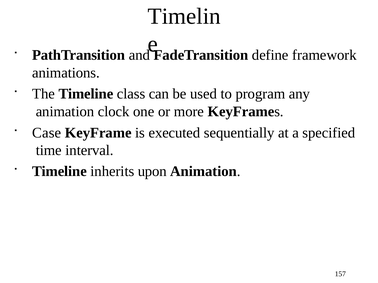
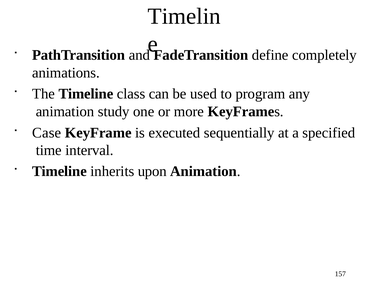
framework: framework -> completely (325, 55)
clock: clock -> study (114, 112)
